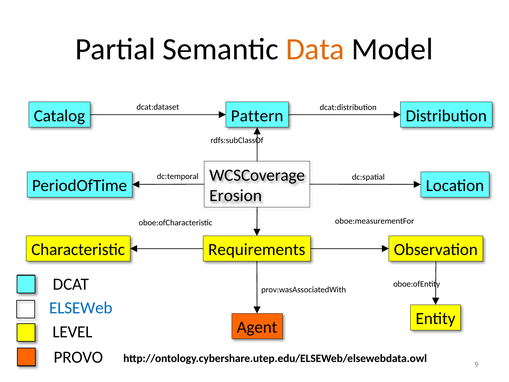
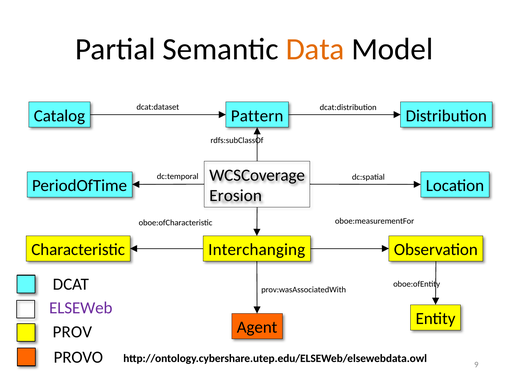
Requirements: Requirements -> Interchanging (257, 250)
ELSEWeb colour: blue -> purple (81, 308)
LEVEL: LEVEL -> PROV (72, 332)
